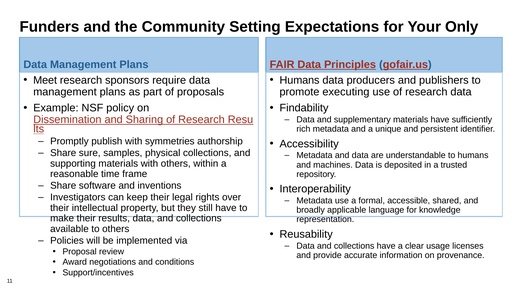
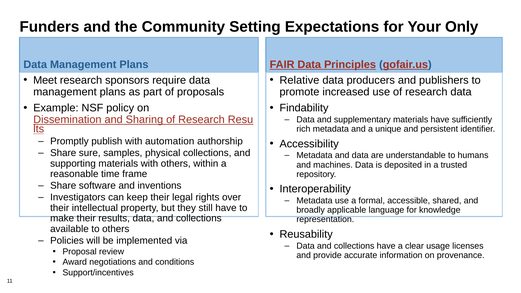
Humans: Humans -> Relative (299, 80)
executing: executing -> increased (346, 92)
symmetries: symmetries -> automation (170, 141)
